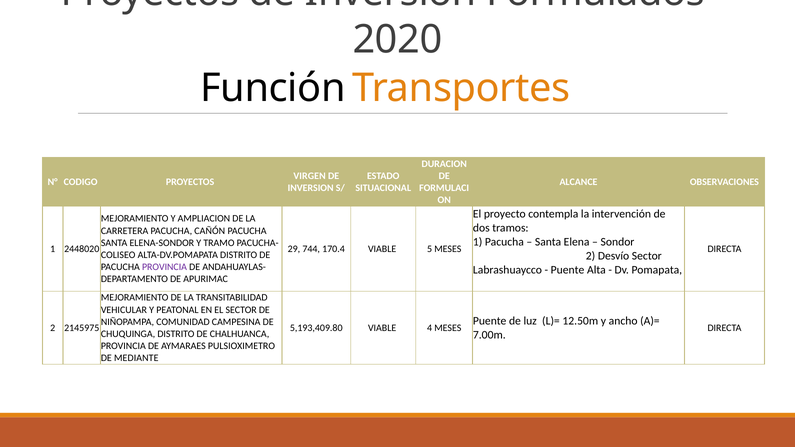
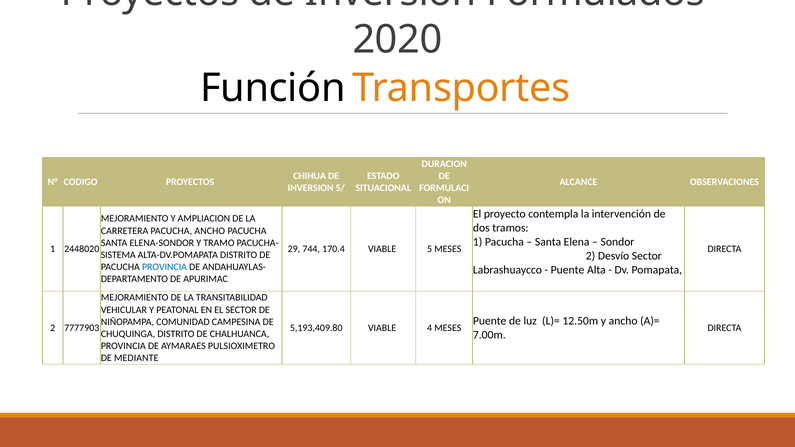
VIRGEN: VIRGEN -> CHIHUA (310, 176)
PACUCHA CAÑÓN: CAÑÓN -> ANCHO (210, 231)
COLISEO: COLISEO -> SISTEMA (118, 255)
PROVINCIA colour: purple -> blue (164, 267)
2145975: 2145975 -> 7777903 (82, 328)
